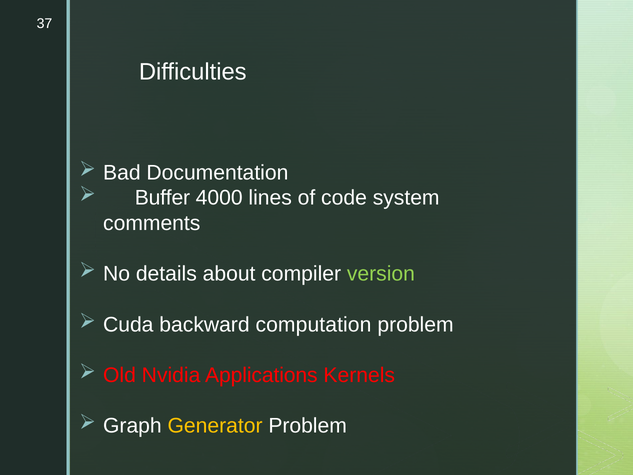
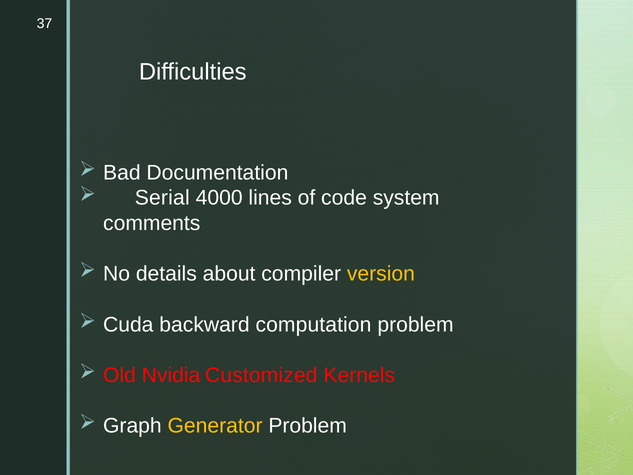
Buffer: Buffer -> Serial (162, 198)
version colour: light green -> yellow (381, 274)
Applications: Applications -> Customized (261, 375)
